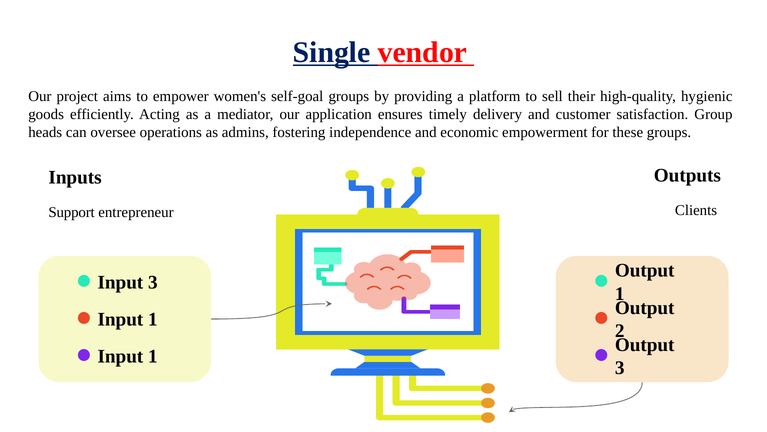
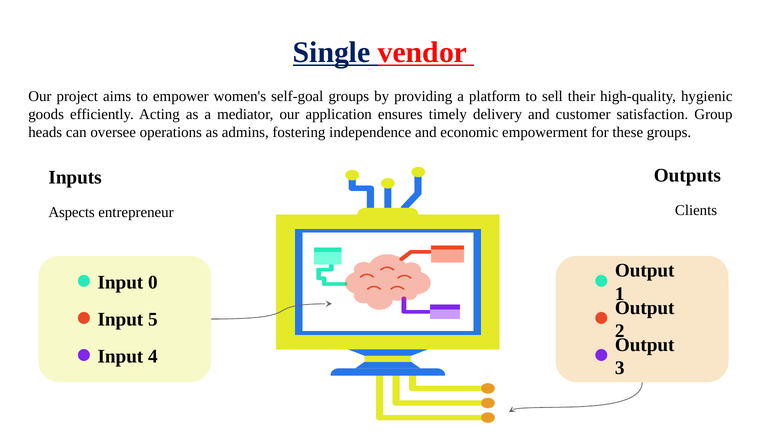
Support: Support -> Aspects (72, 212)
Input 3: 3 -> 0 (153, 282)
1: 1 -> 5 (153, 319)
1: 1 -> 4 (153, 356)
